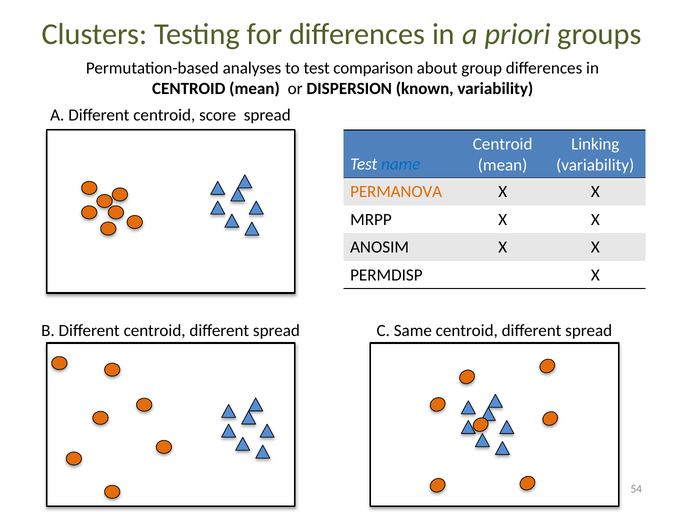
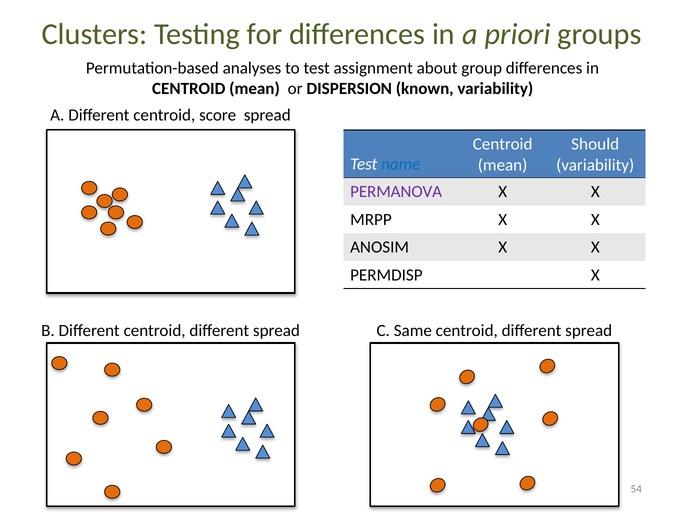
comparison: comparison -> assignment (373, 68)
Linking: Linking -> Should (595, 144)
PERMANOVA colour: orange -> purple (396, 192)
